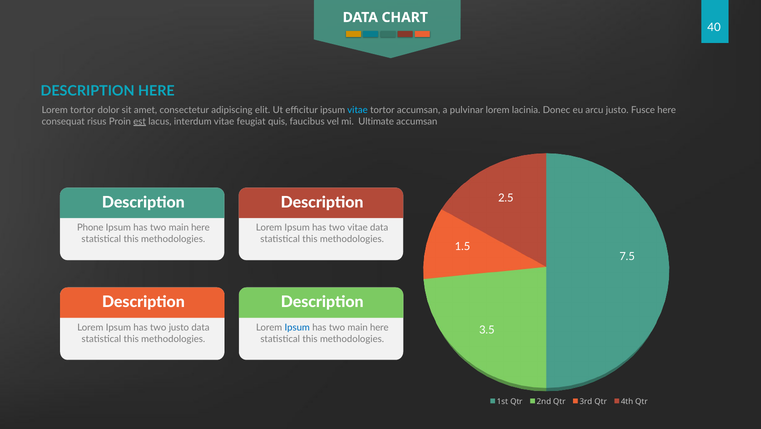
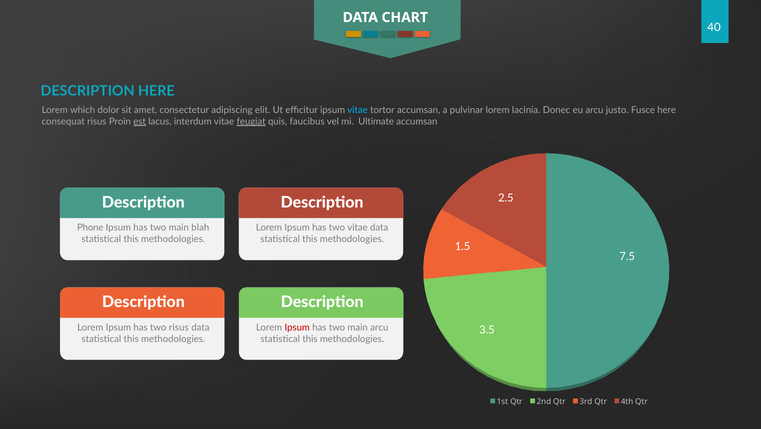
Lorem tortor: tortor -> which (83, 110)
feugiat underline: none -> present (251, 121)
here: here -> blah (200, 228)
two justo: justo -> risus (179, 328)
Ipsum colour: blue -> red (297, 328)
here: here -> arcu (379, 328)
